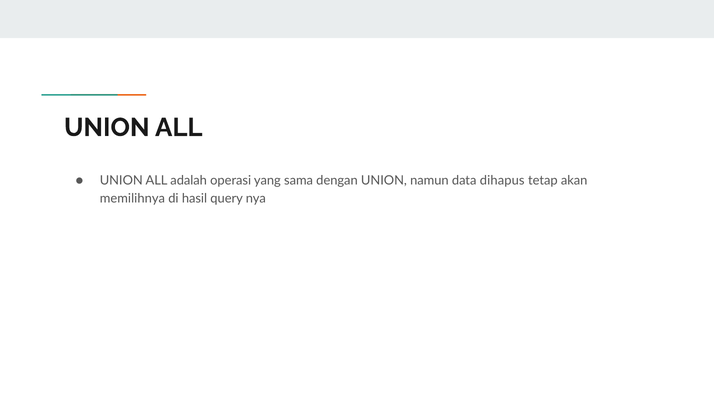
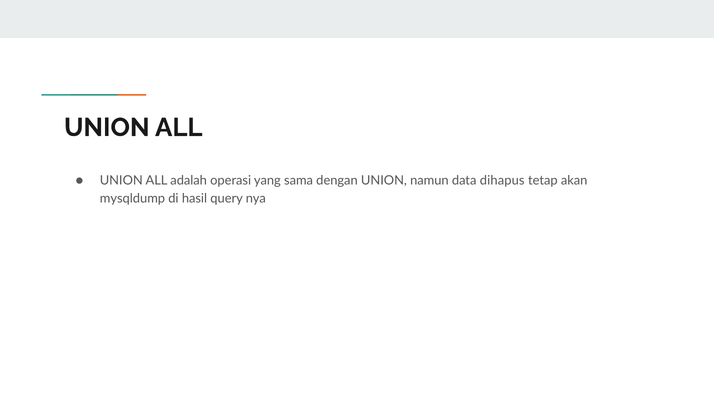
memilihnya: memilihnya -> mysqldump (132, 198)
